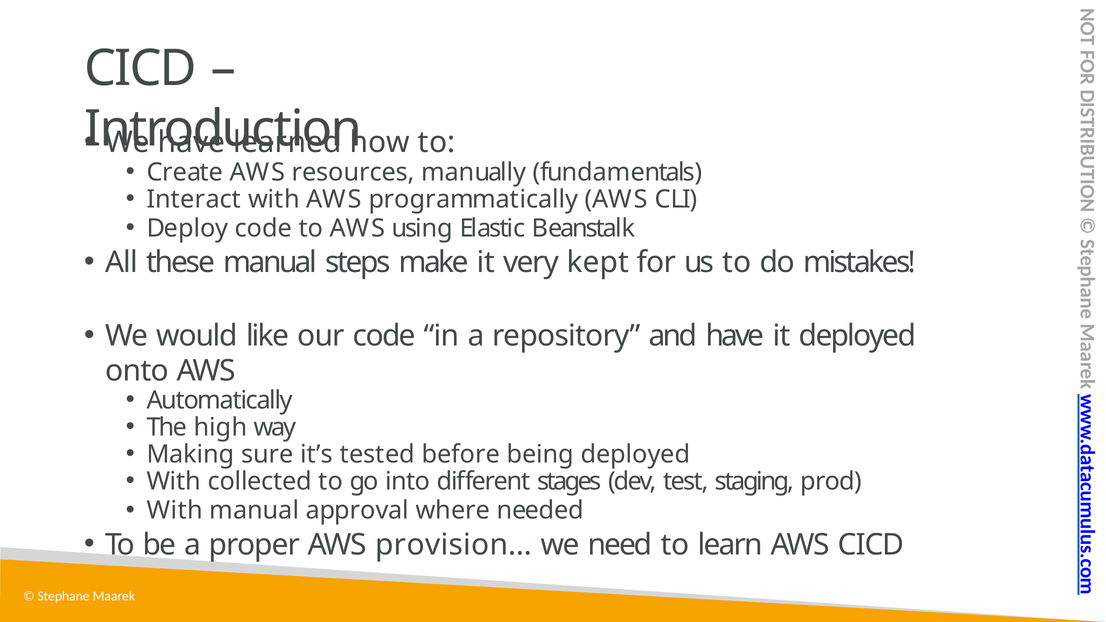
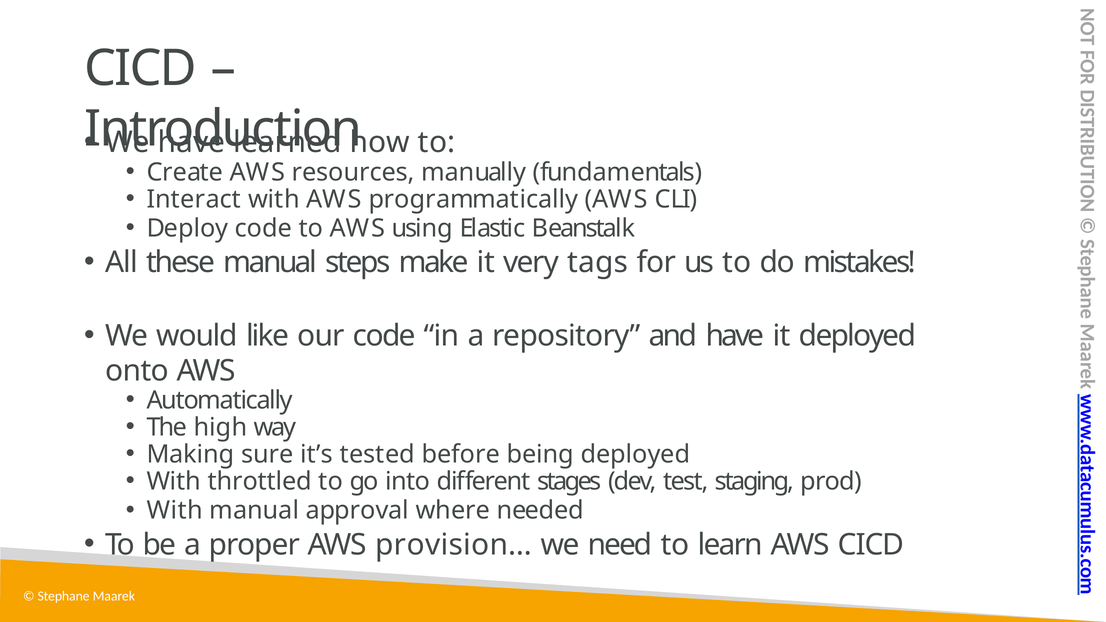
kept: kept -> tags (598, 262)
collected: collected -> throttled (260, 482)
